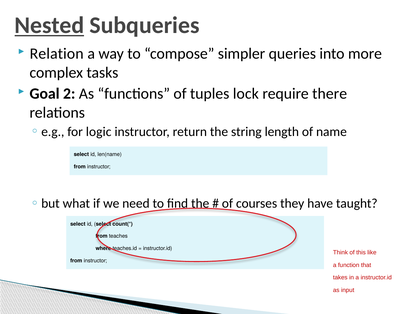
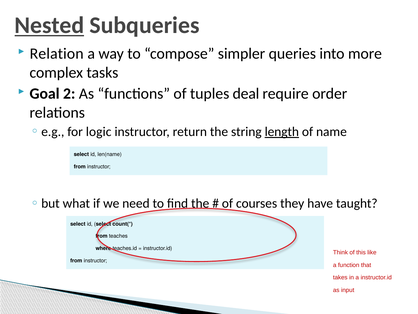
lock: lock -> deal (246, 94)
there: there -> order (330, 94)
length underline: none -> present (282, 132)
